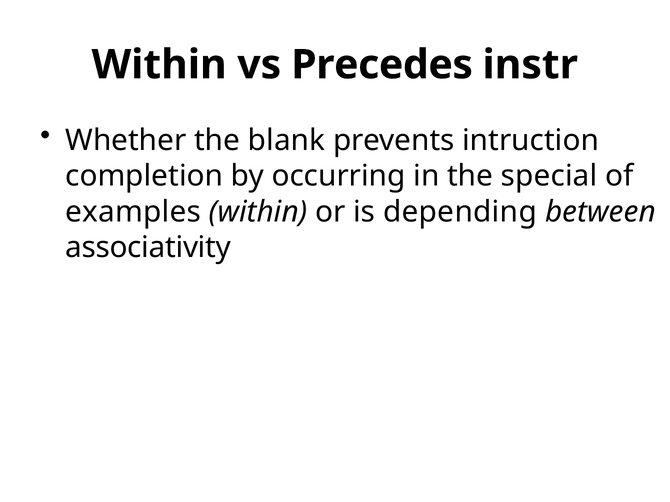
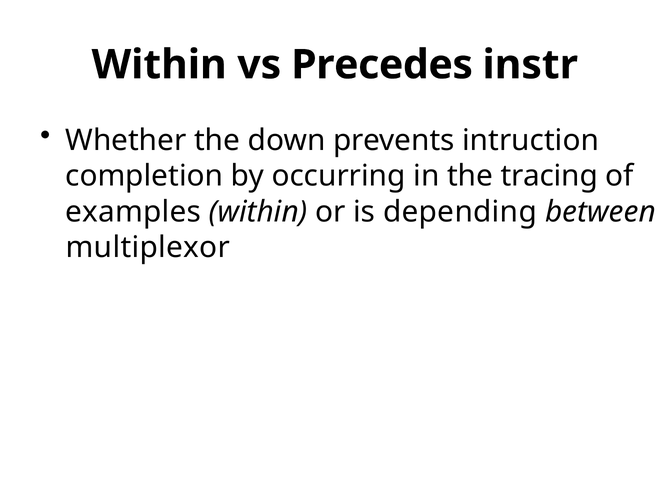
blank: blank -> down (287, 141)
special: special -> tracing (549, 176)
associativity: associativity -> multiplexor (148, 248)
